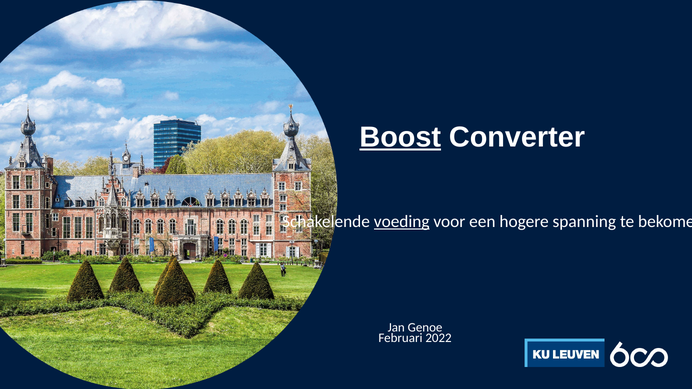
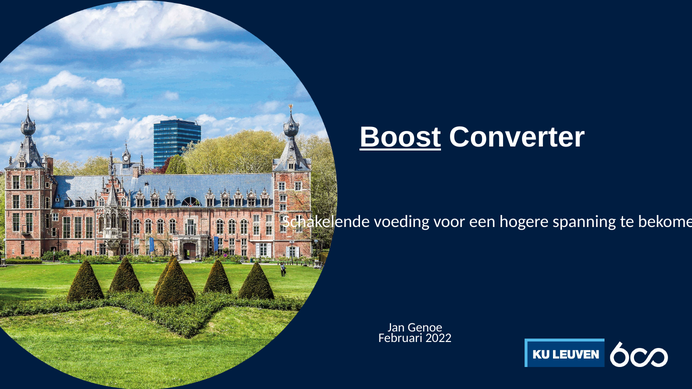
voeding underline: present -> none (402, 222)
